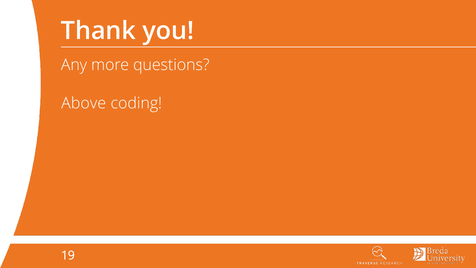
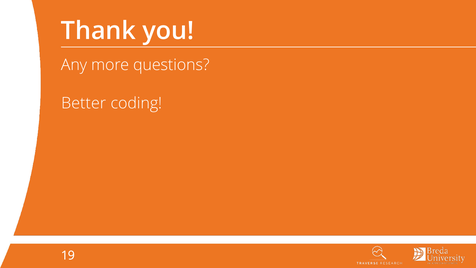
Above: Above -> Better (84, 103)
